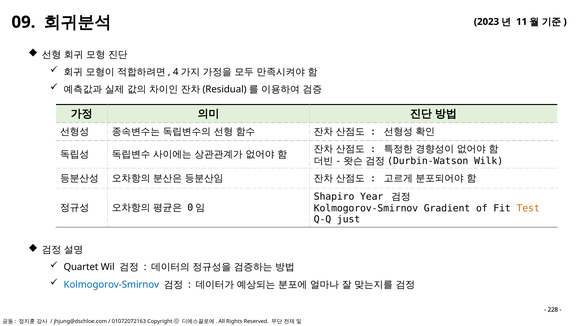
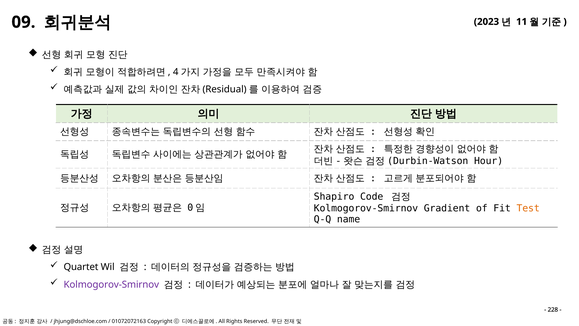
Wilk: Wilk -> Hour (489, 161)
Year: Year -> Code (372, 196)
just: just -> name (349, 219)
Kolmogorov-Smirnov colour: blue -> purple (111, 284)
